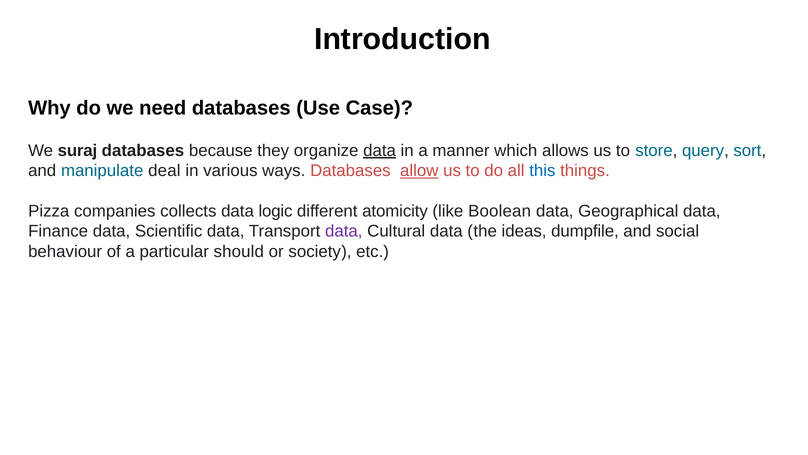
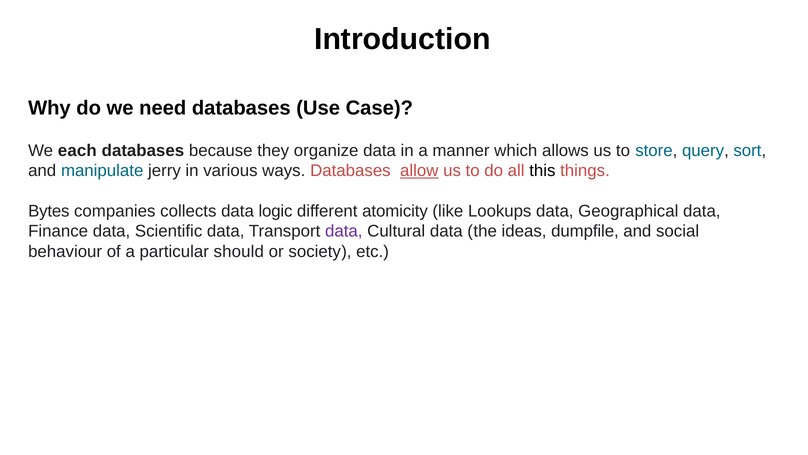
suraj: suraj -> each (77, 150)
data underline: present -> none (380, 150)
deal: deal -> jerry (164, 171)
this colour: blue -> black (542, 171)
Pizza: Pizza -> Bytes (49, 211)
Boolean: Boolean -> Lookups (500, 211)
